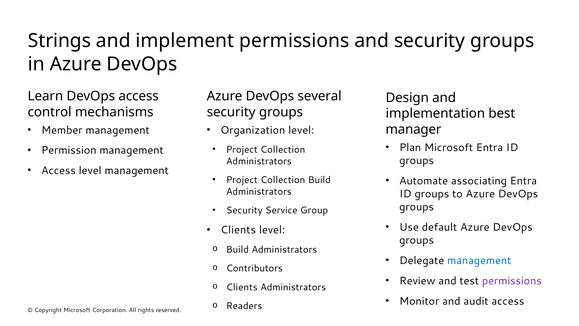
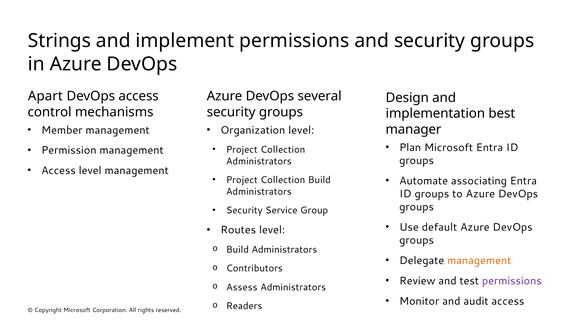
Learn: Learn -> Apart (45, 96)
Clients: Clients -> Routes (238, 230)
management colour: blue -> orange (479, 260)
Clients: Clients -> Assess (242, 287)
